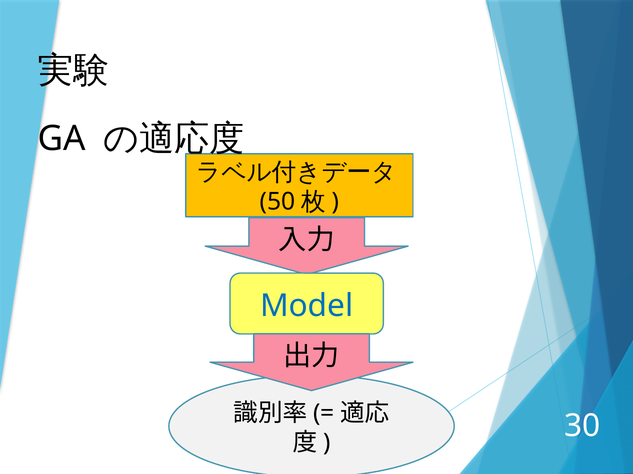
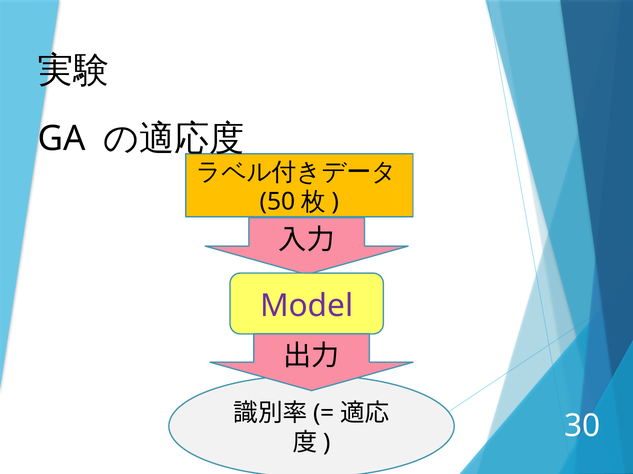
Model colour: blue -> purple (307, 306)
